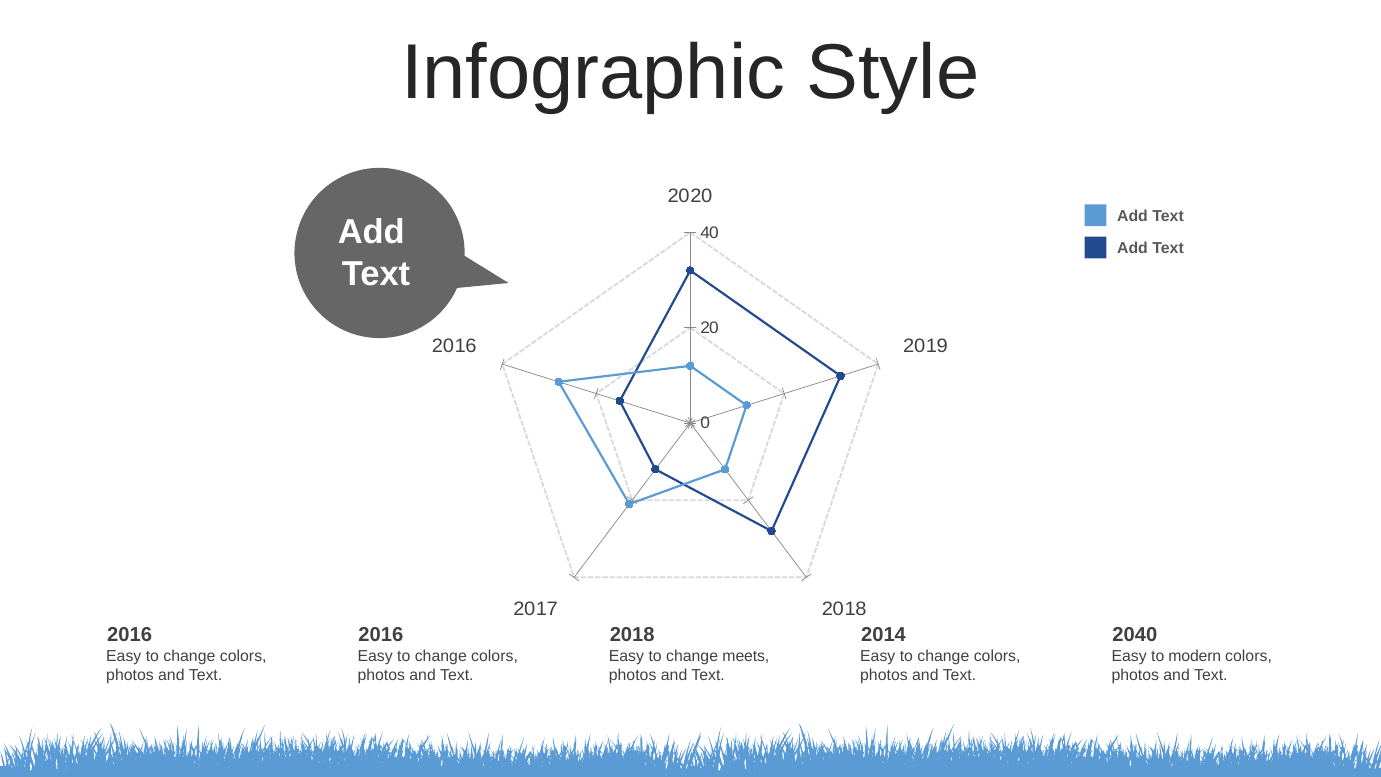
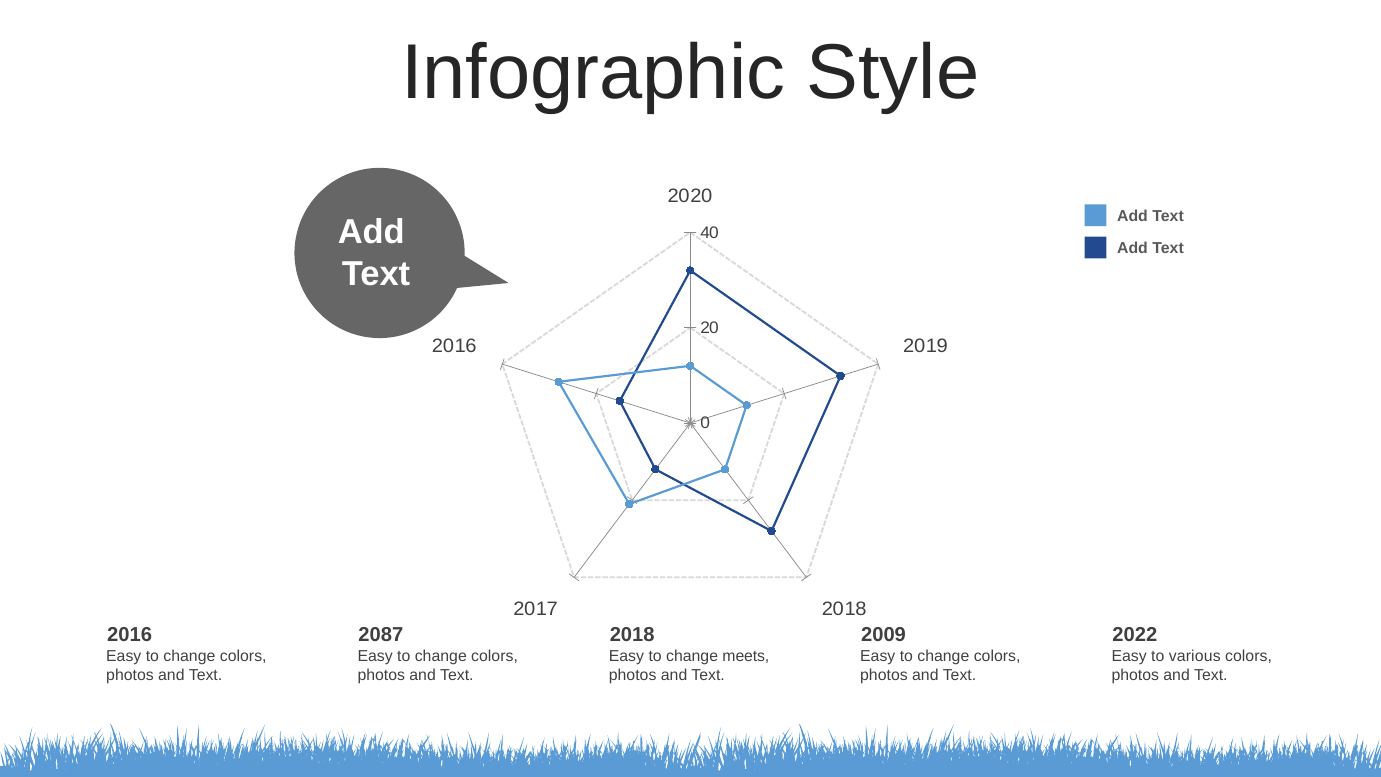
2016: 2016 -> 2087 (381, 635)
2014: 2014 -> 2009 (884, 635)
2040: 2040 -> 2022 (1135, 635)
modern: modern -> various (1195, 657)
